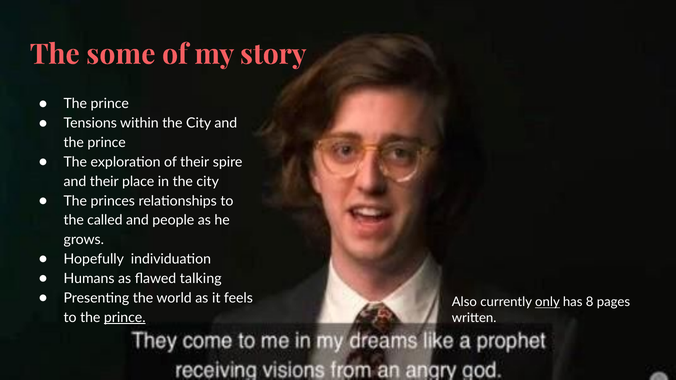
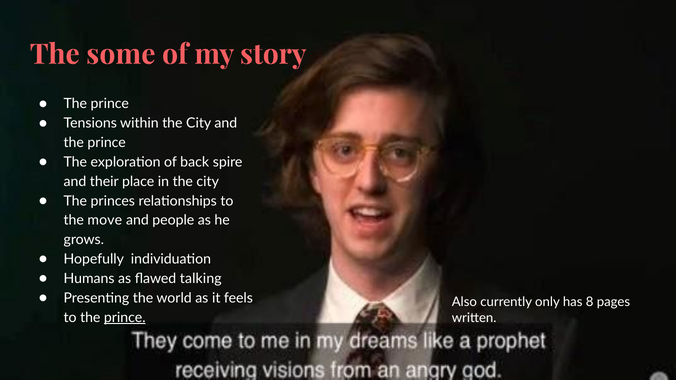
of their: their -> back (195, 162)
called: called -> move (105, 220)
only underline: present -> none (547, 302)
